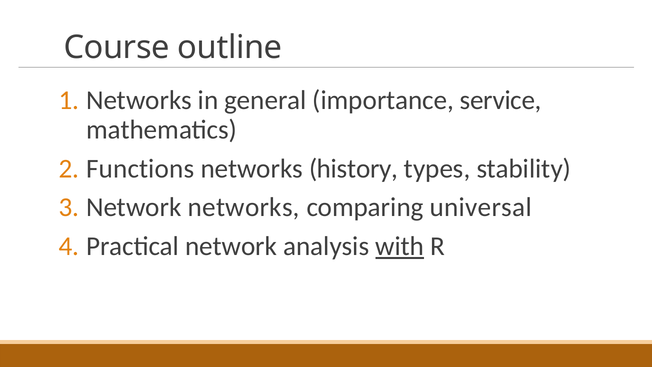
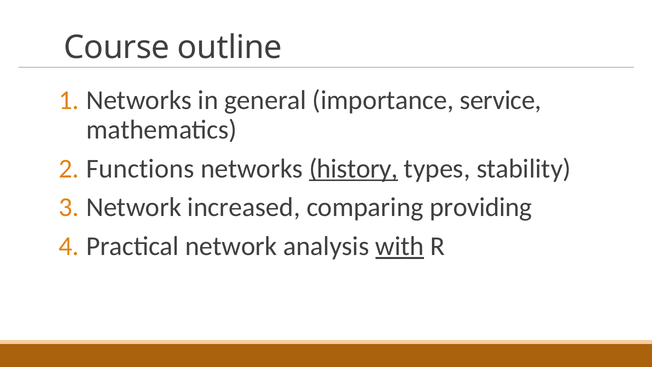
history underline: none -> present (354, 168)
Network networks: networks -> increased (244, 207)
universal: universal -> providing (481, 207)
